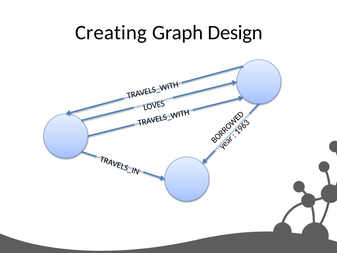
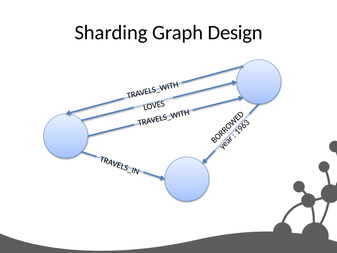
Creating: Creating -> Sharding (111, 33)
